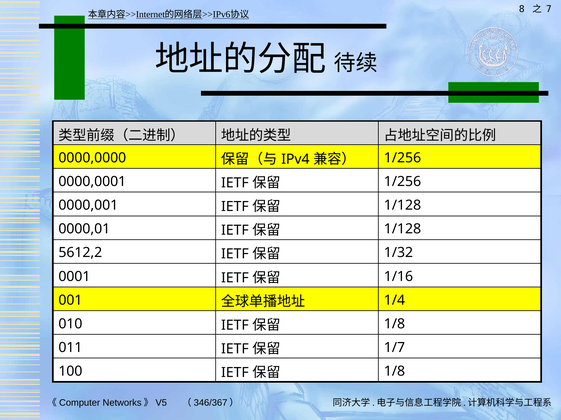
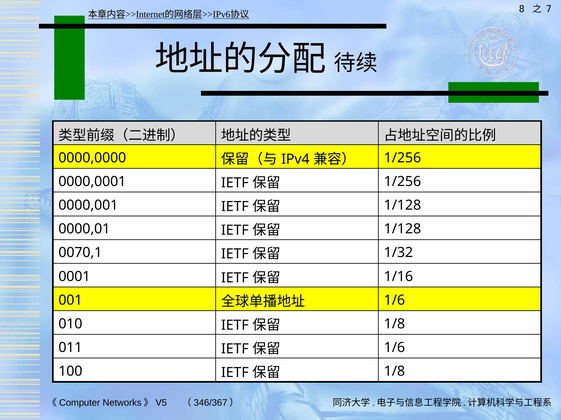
5612,2: 5612,2 -> 0070,1 (80, 253)
1/4: 1/4 -> 1/6 (394, 301)
1/7: 1/7 -> 1/6 (394, 348)
